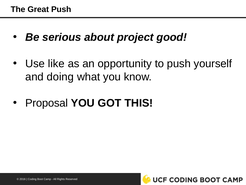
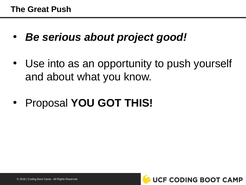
like: like -> into (56, 63)
and doing: doing -> about (60, 77)
